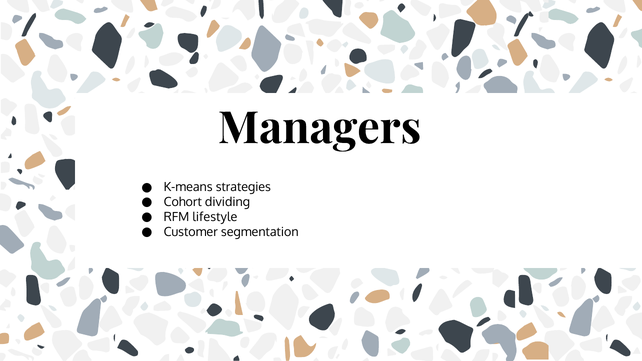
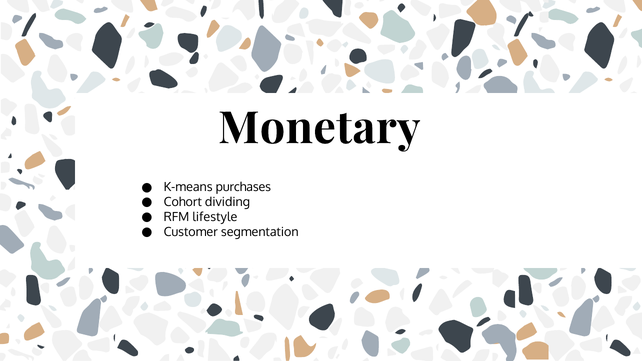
Managers: Managers -> Monetary (319, 129)
strategies: strategies -> purchases (243, 187)
